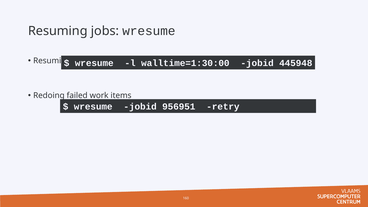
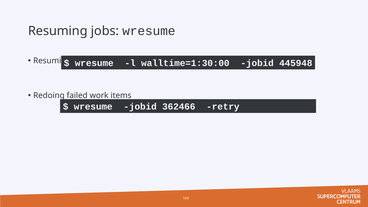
956951: 956951 -> 362466 (179, 107)
